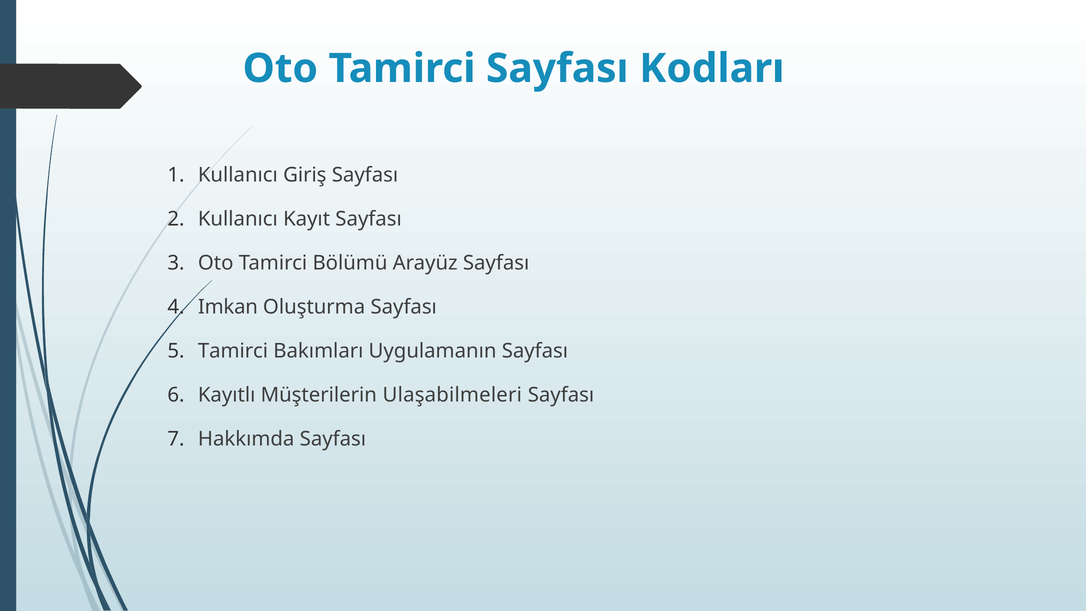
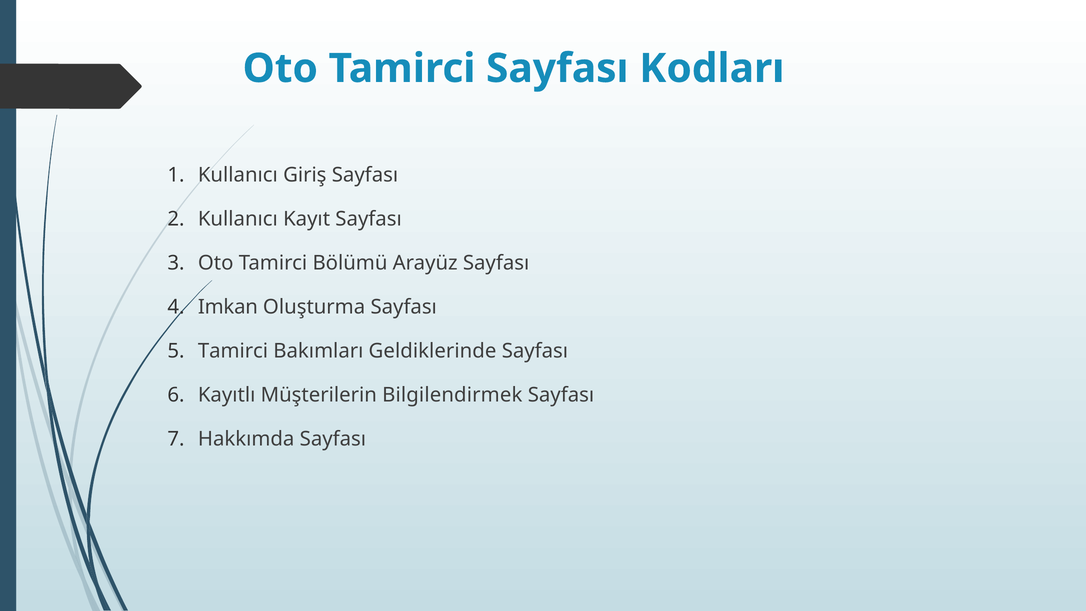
Uygulamanın: Uygulamanın -> Geldiklerinde (433, 351)
Ulaşabilmeleri: Ulaşabilmeleri -> Bilgilendirmek (452, 395)
